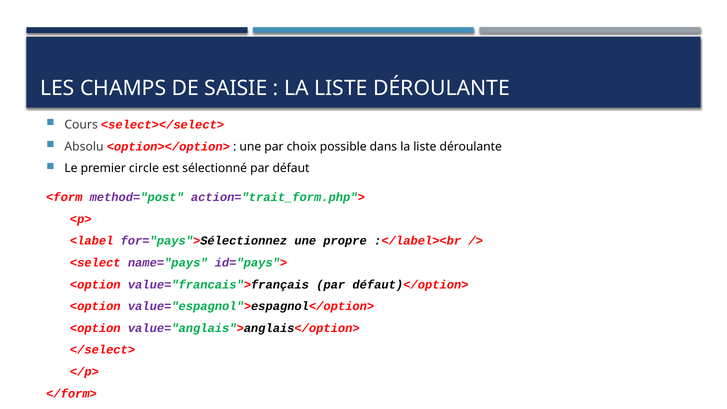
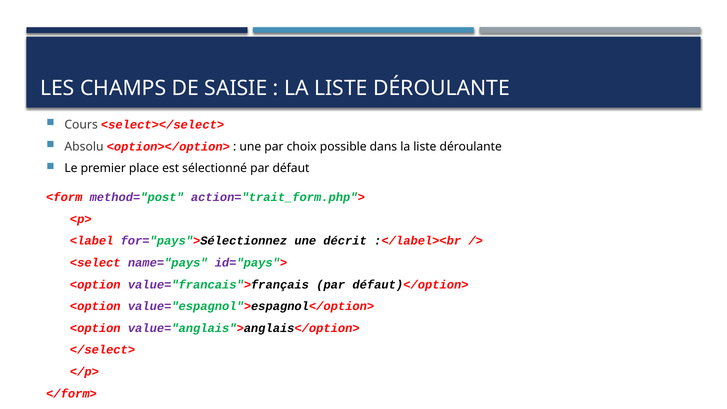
circle: circle -> place (144, 168)
propre: propre -> décrit (345, 241)
